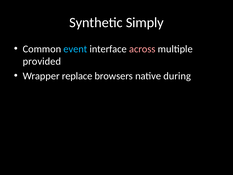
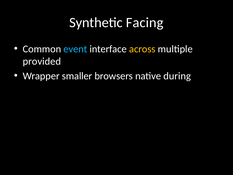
Simply: Simply -> Facing (145, 23)
across colour: pink -> yellow (142, 49)
replace: replace -> smaller (77, 76)
